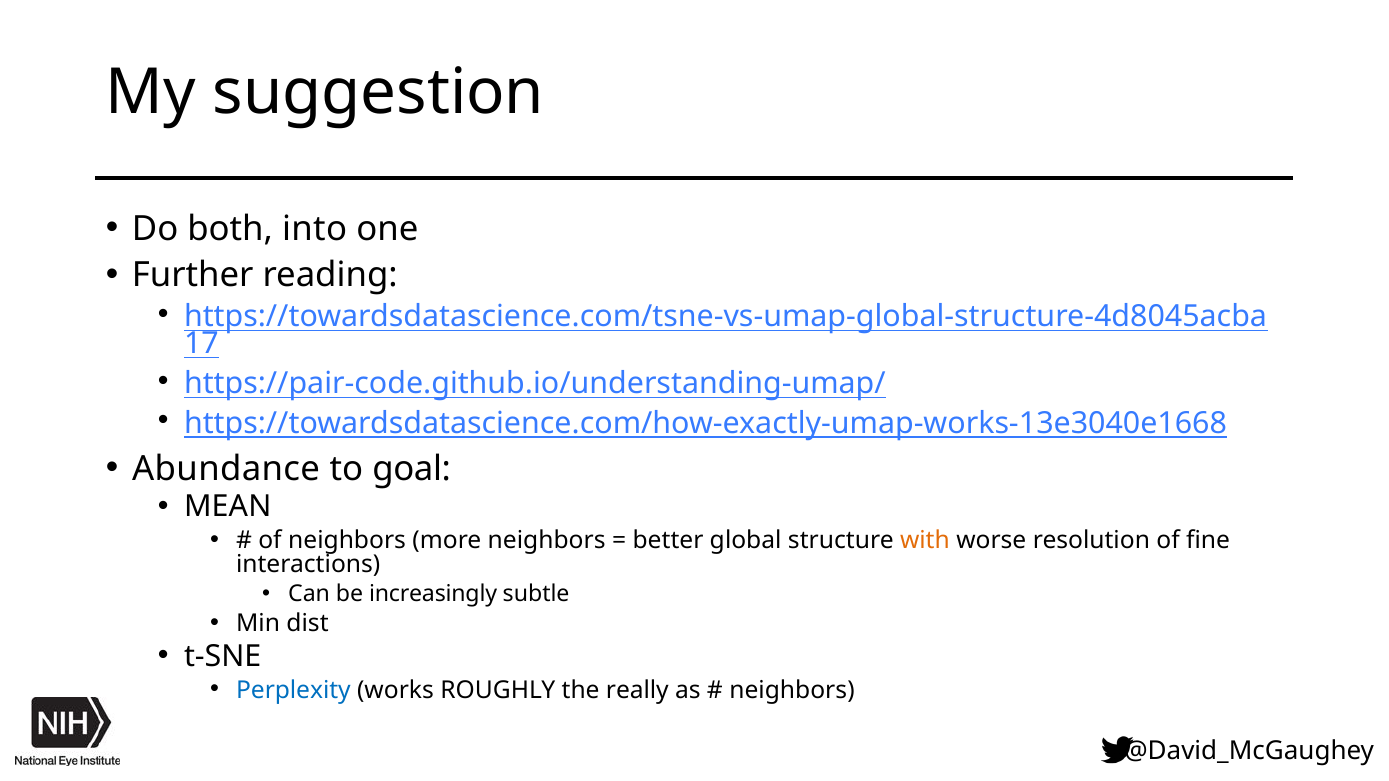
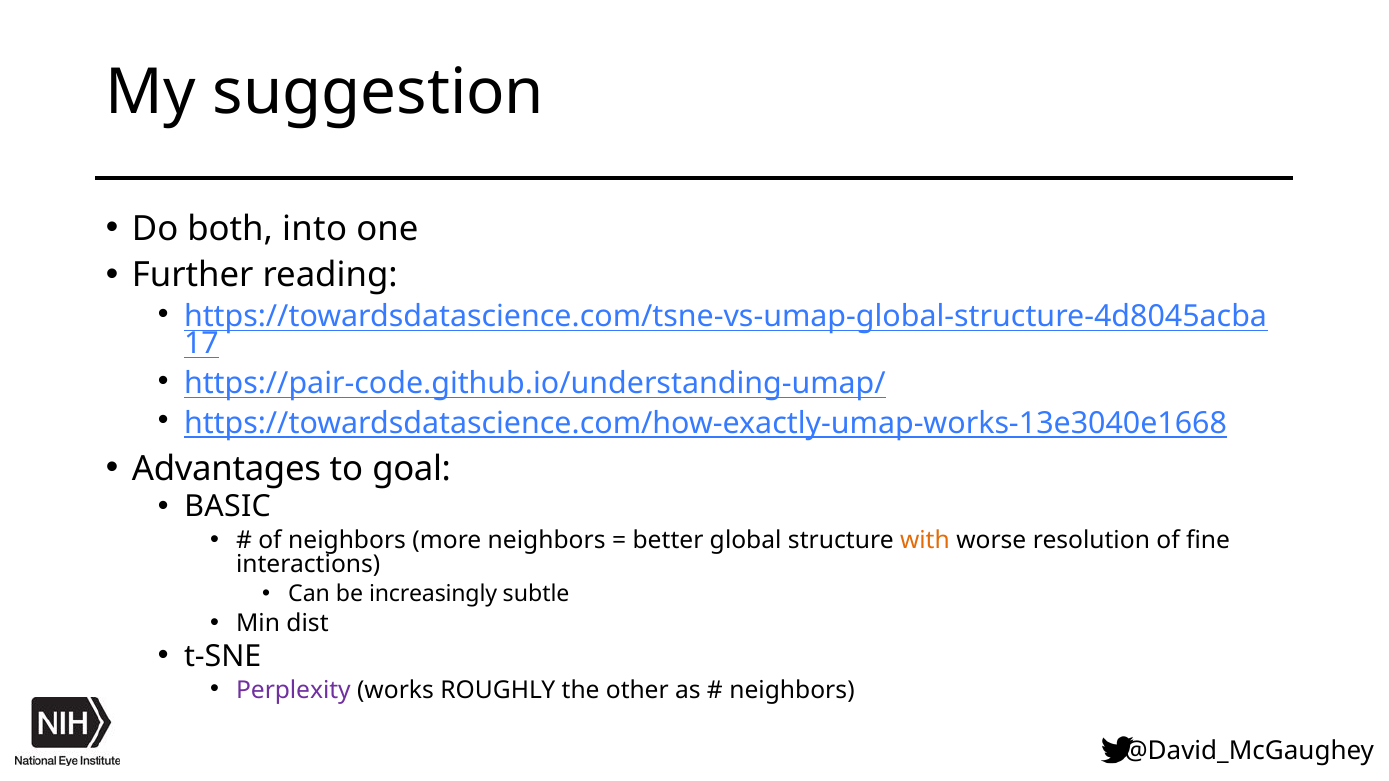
Abundance: Abundance -> Advantages (226, 469)
MEAN: MEAN -> BASIC (228, 507)
Perplexity colour: blue -> purple (293, 690)
really: really -> other (637, 690)
